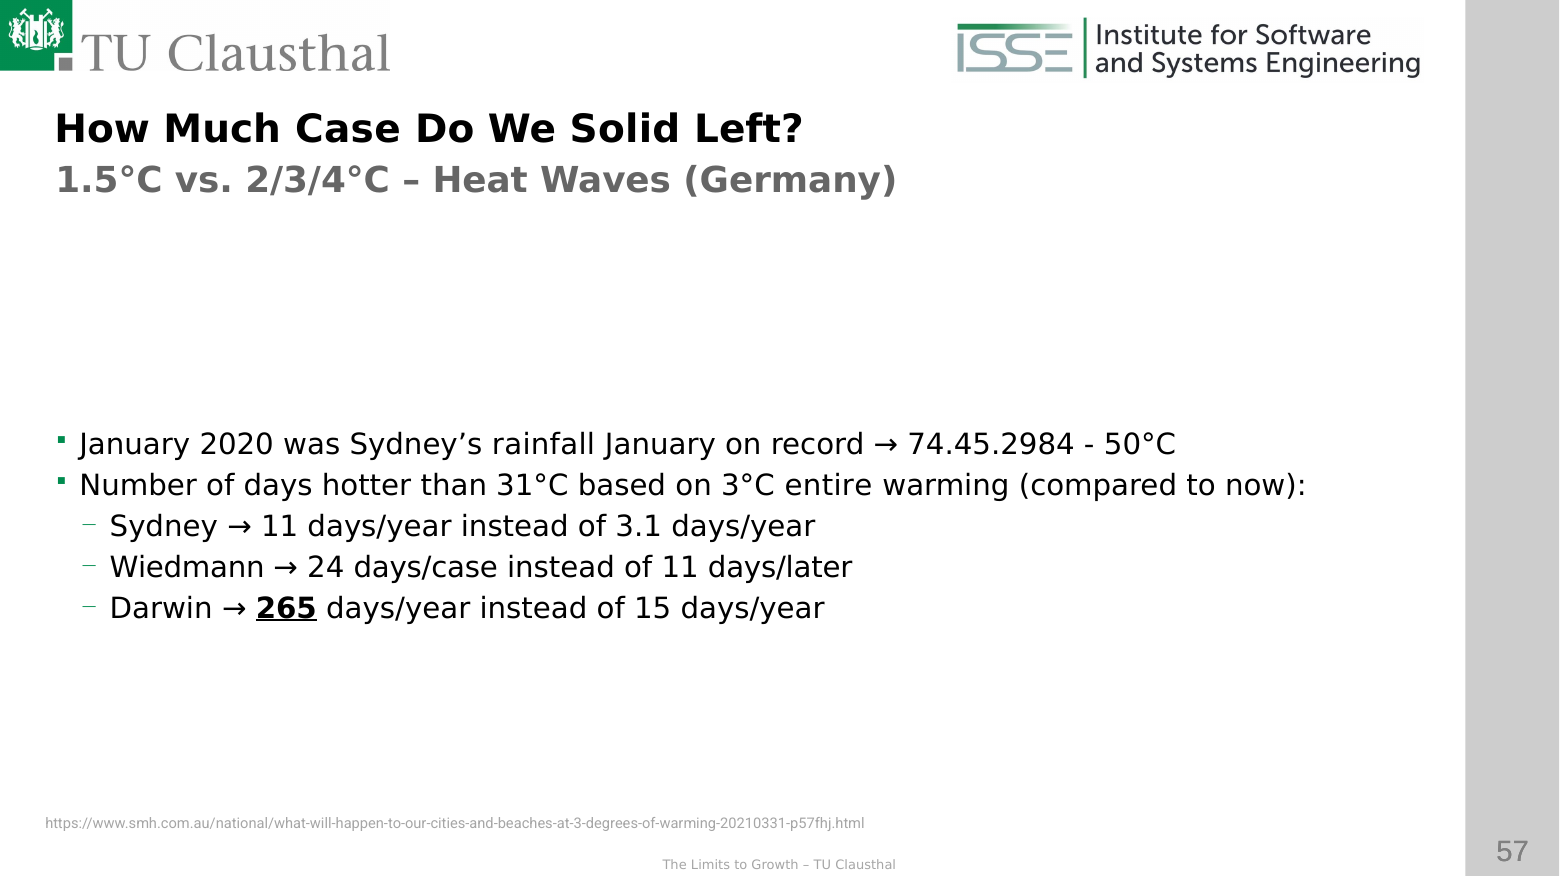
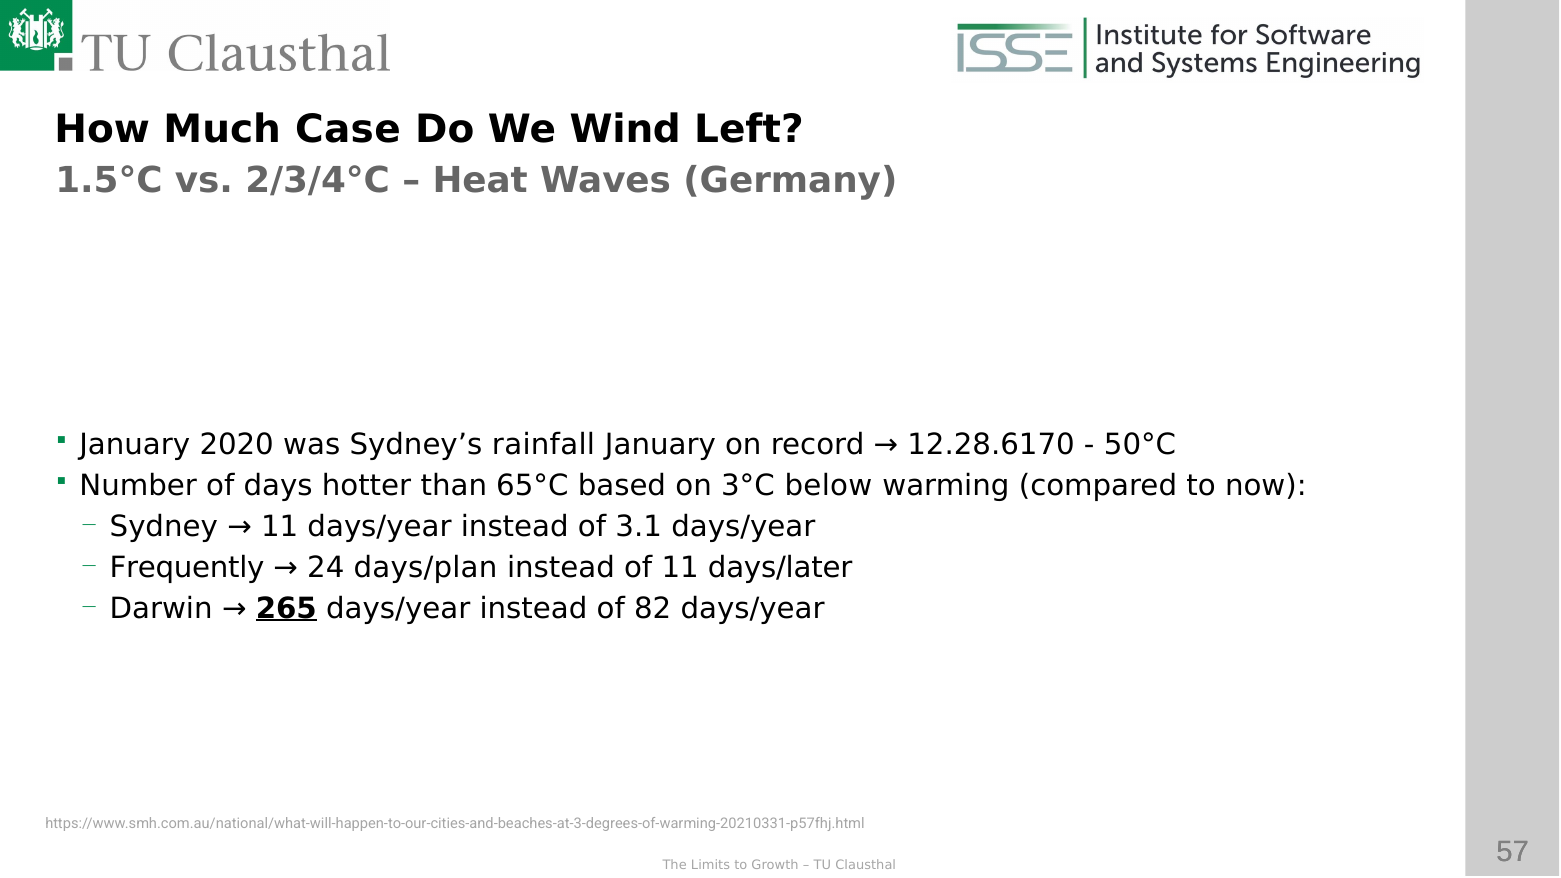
Solid: Solid -> Wind (625, 130)
74.45.2984: 74.45.2984 -> 12.28.6170 (991, 445)
31°C: 31°C -> 65°C (532, 486)
entire: entire -> below (828, 486)
Wiedmann: Wiedmann -> Frequently (187, 568)
days/case: days/case -> days/plan (426, 568)
15: 15 -> 82 (653, 609)
